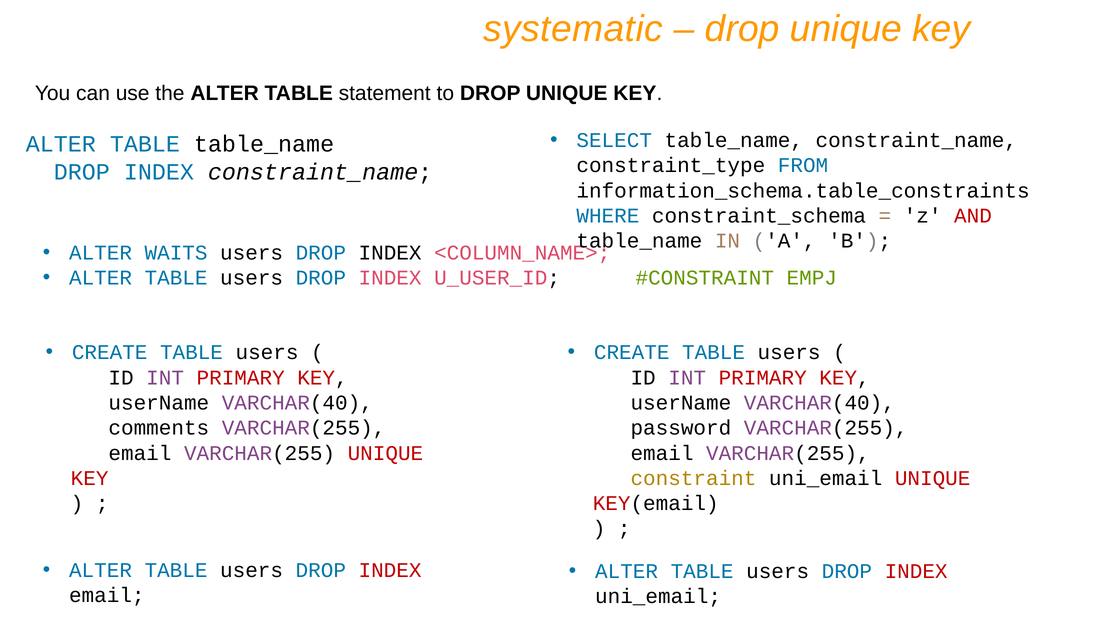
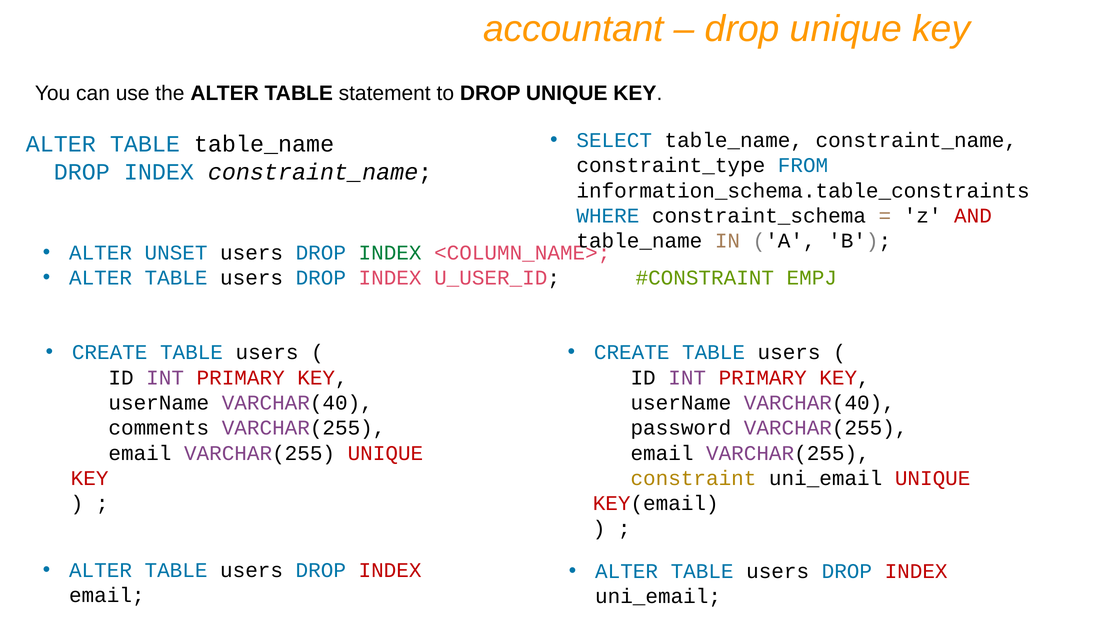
systematic: systematic -> accountant (573, 29)
WAITS: WAITS -> UNSET (176, 253)
INDEX colour: black -> green (390, 253)
